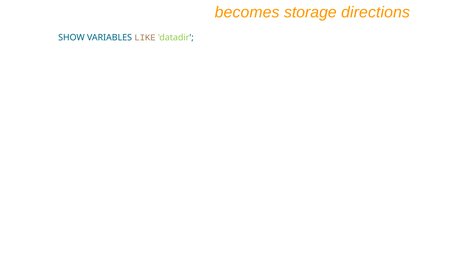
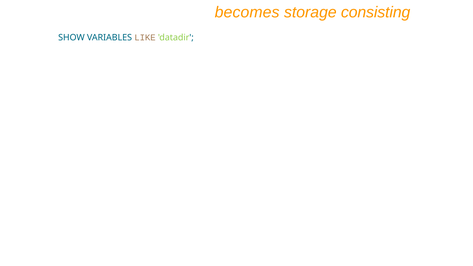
directions: directions -> consisting (376, 12)
